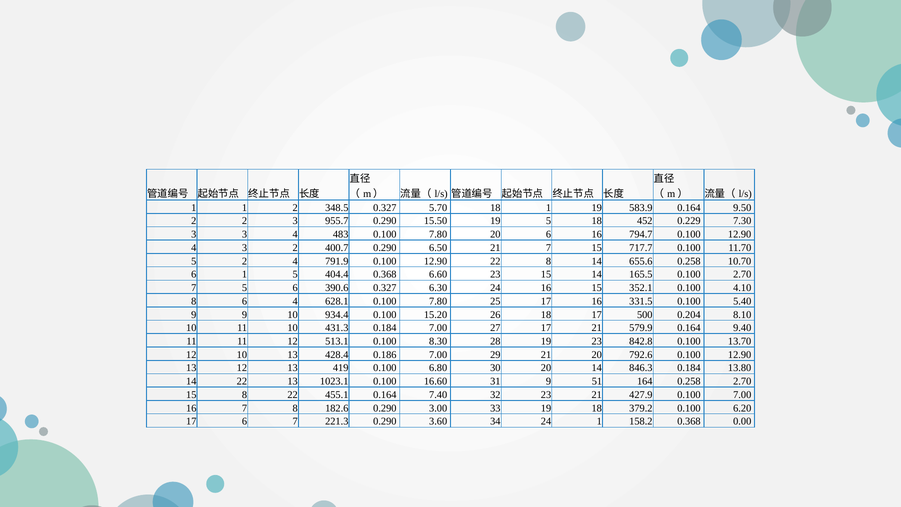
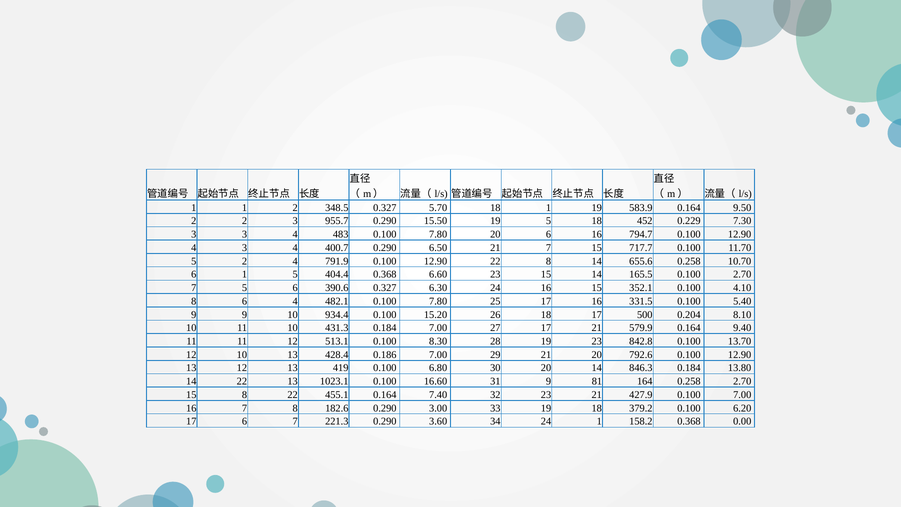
4 3 2: 2 -> 4 (295, 248)
628.1: 628.1 -> 482.1 (337, 301)
51: 51 -> 81 (597, 381)
